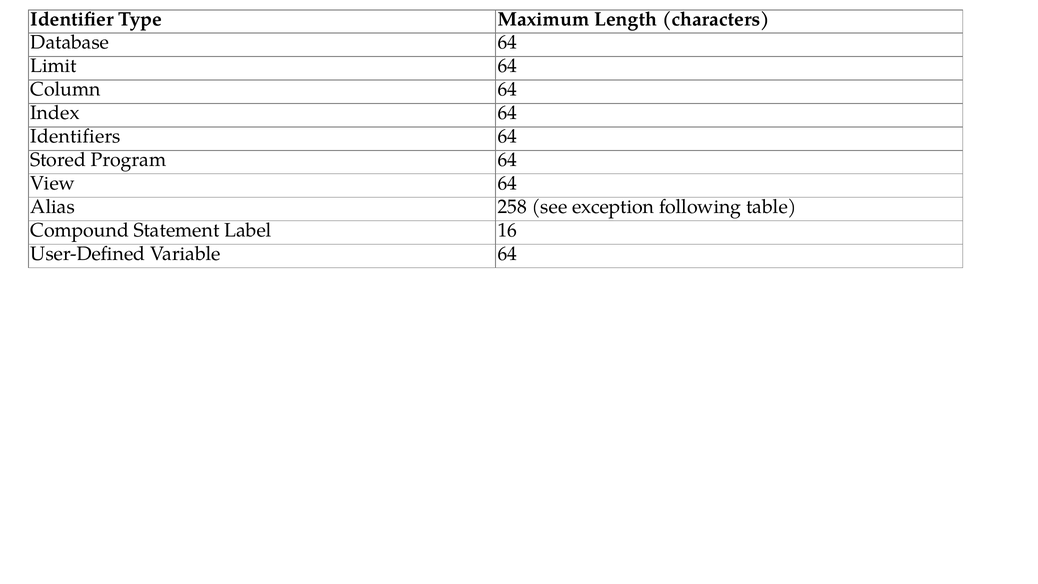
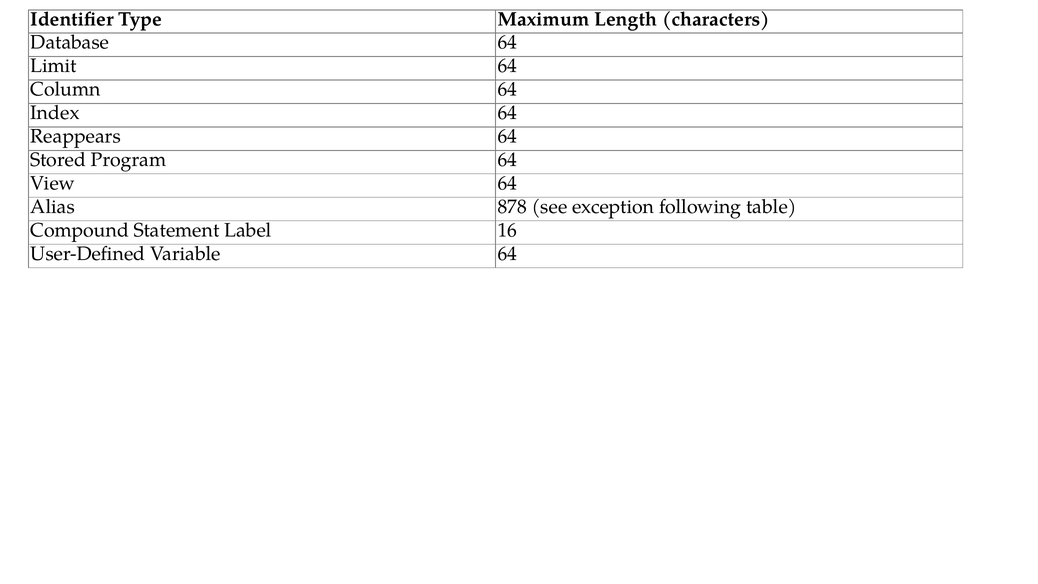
Identifiers: Identifiers -> Reappears (76, 136)
258: 258 -> 878 (512, 207)
